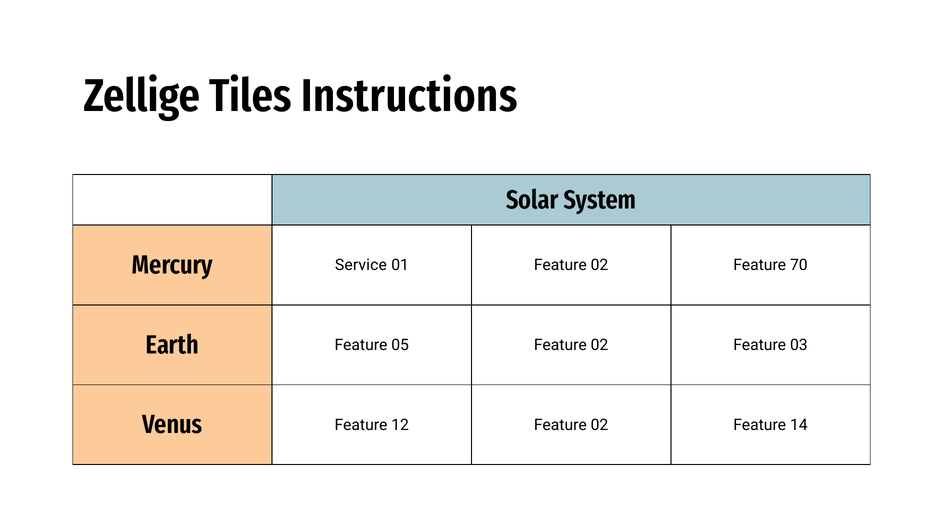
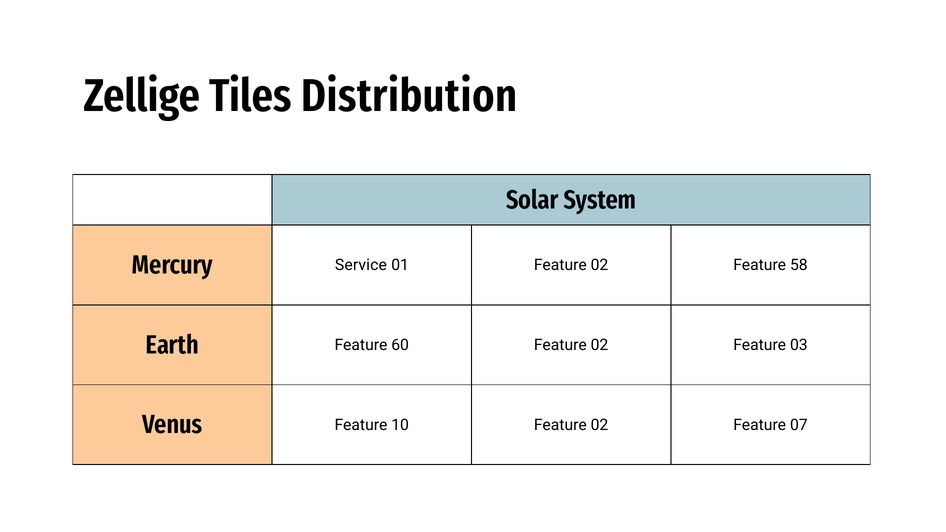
Instructions: Instructions -> Distribution (409, 96)
70: 70 -> 58 (799, 265)
05: 05 -> 60 (400, 345)
12: 12 -> 10 (400, 425)
14: 14 -> 07 (799, 425)
